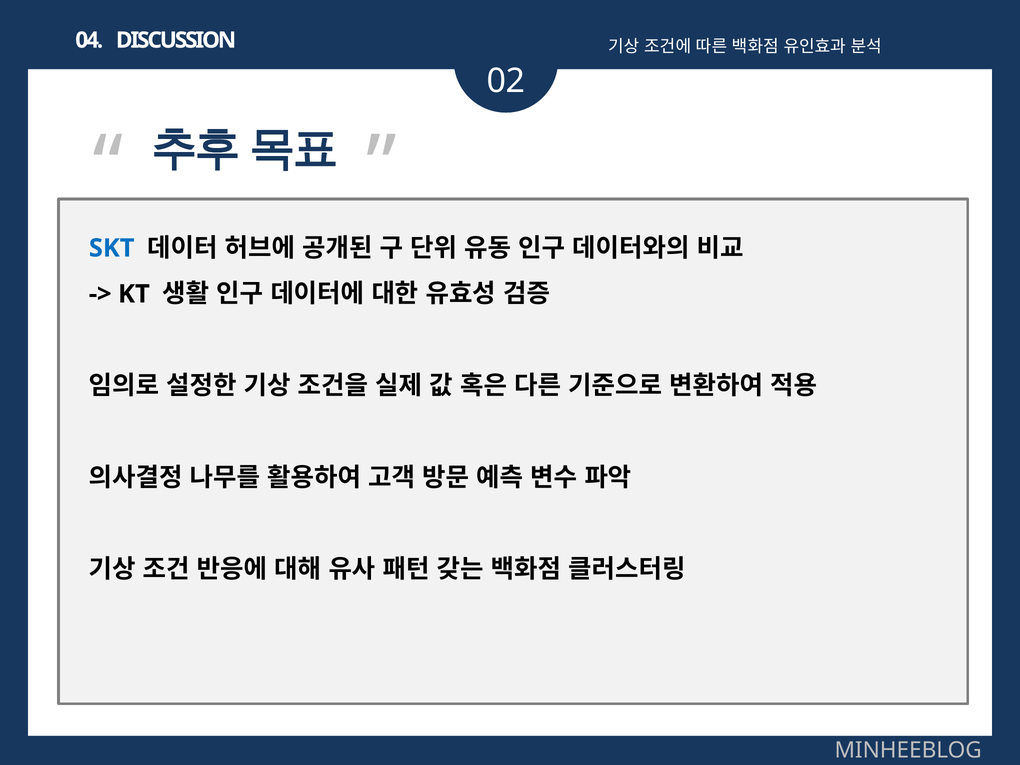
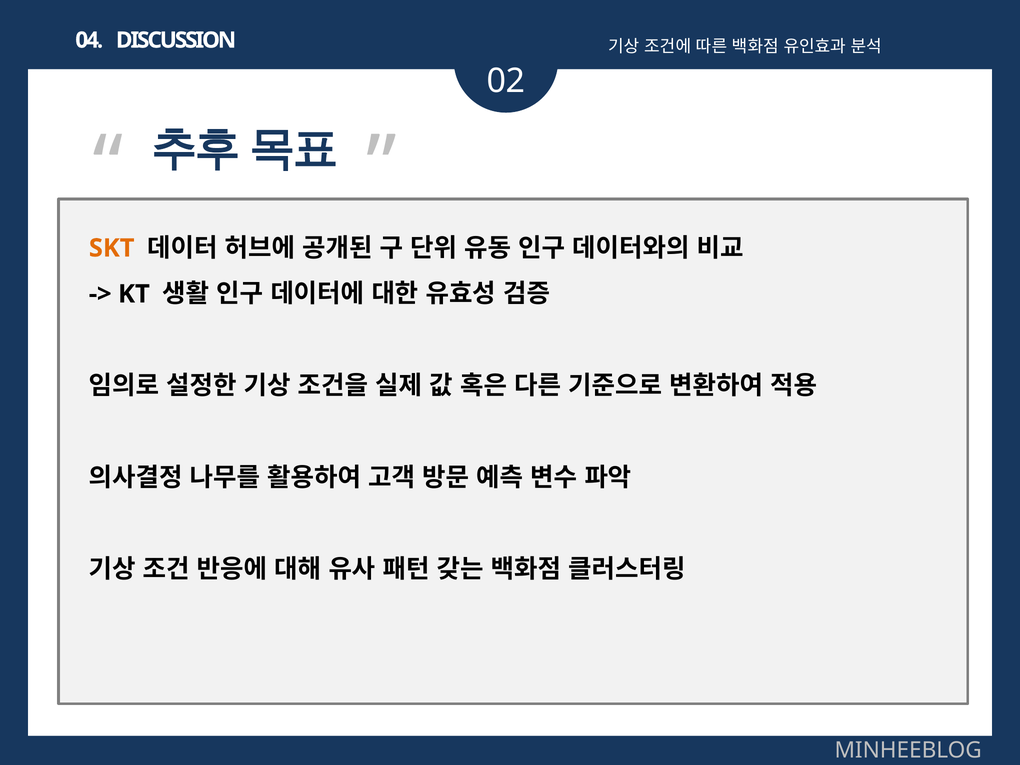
SKT colour: blue -> orange (112, 248)
